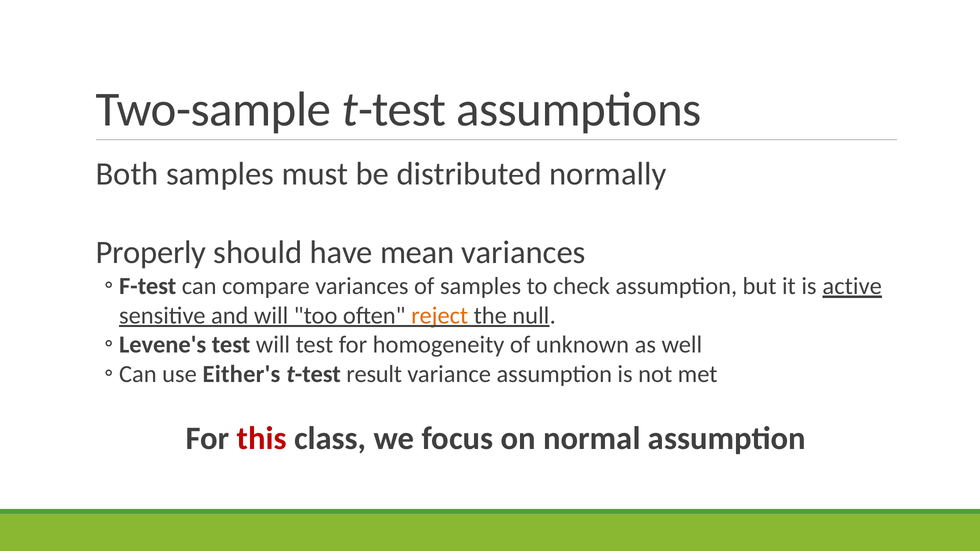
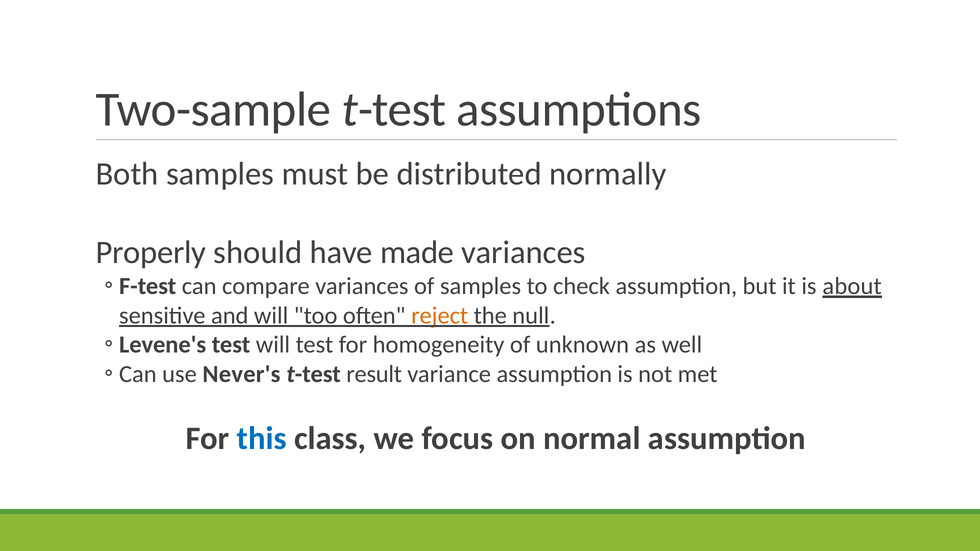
mean: mean -> made (417, 252)
active: active -> about (852, 286)
Either's: Either's -> Never's (241, 374)
this colour: red -> blue (262, 439)
